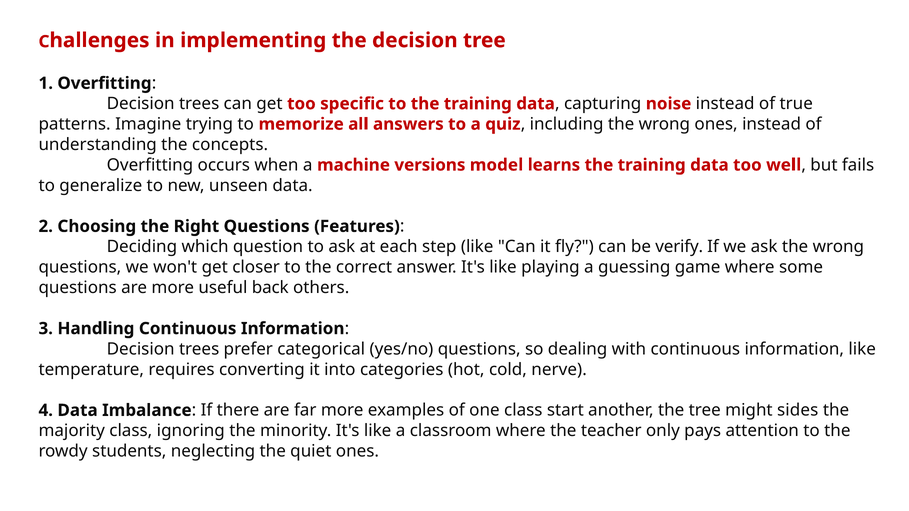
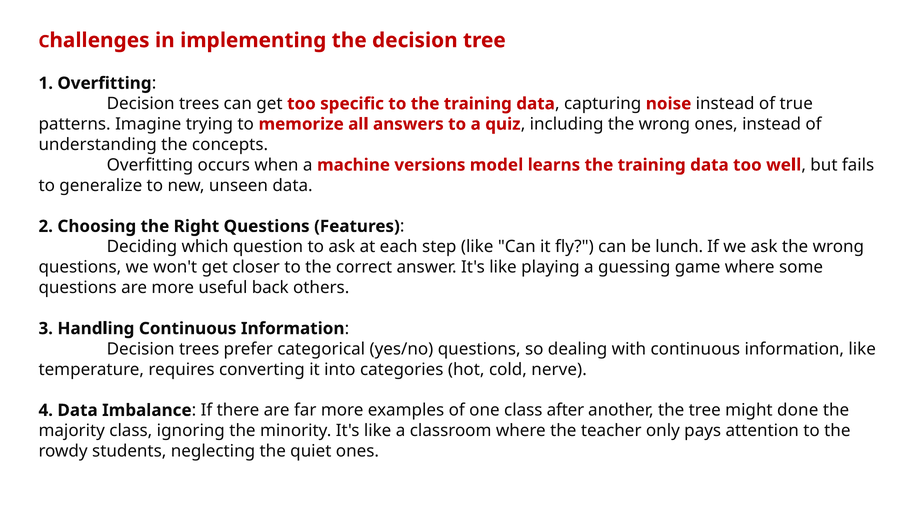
verify: verify -> lunch (679, 247)
start: start -> after (565, 411)
sides: sides -> done (798, 411)
